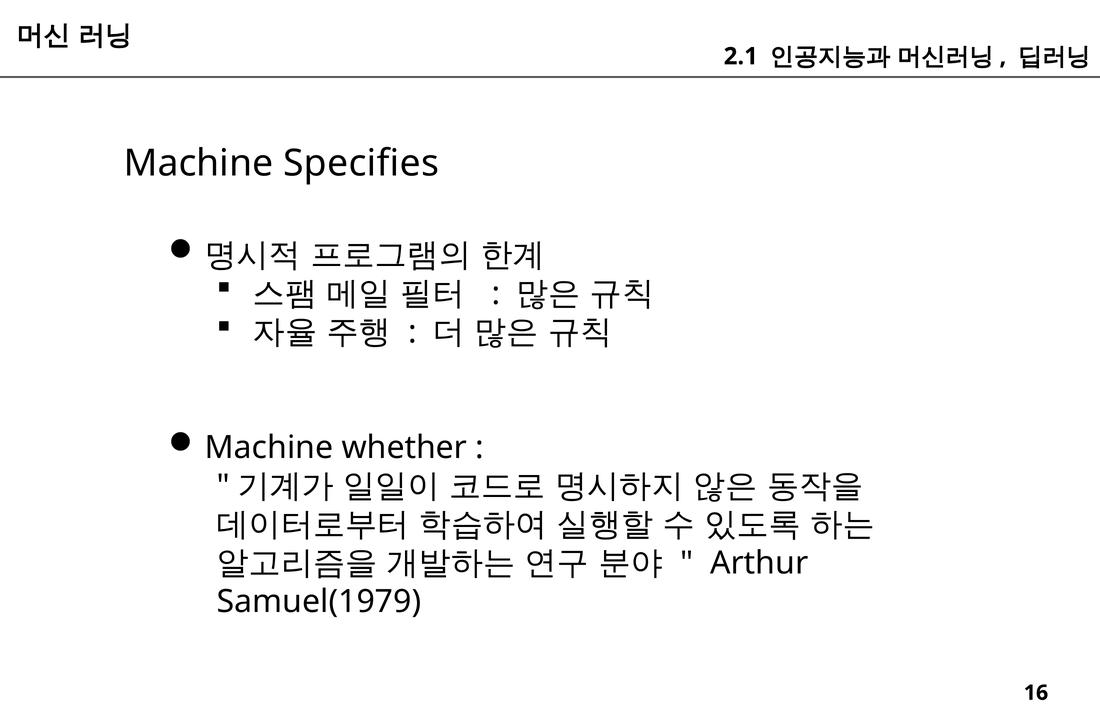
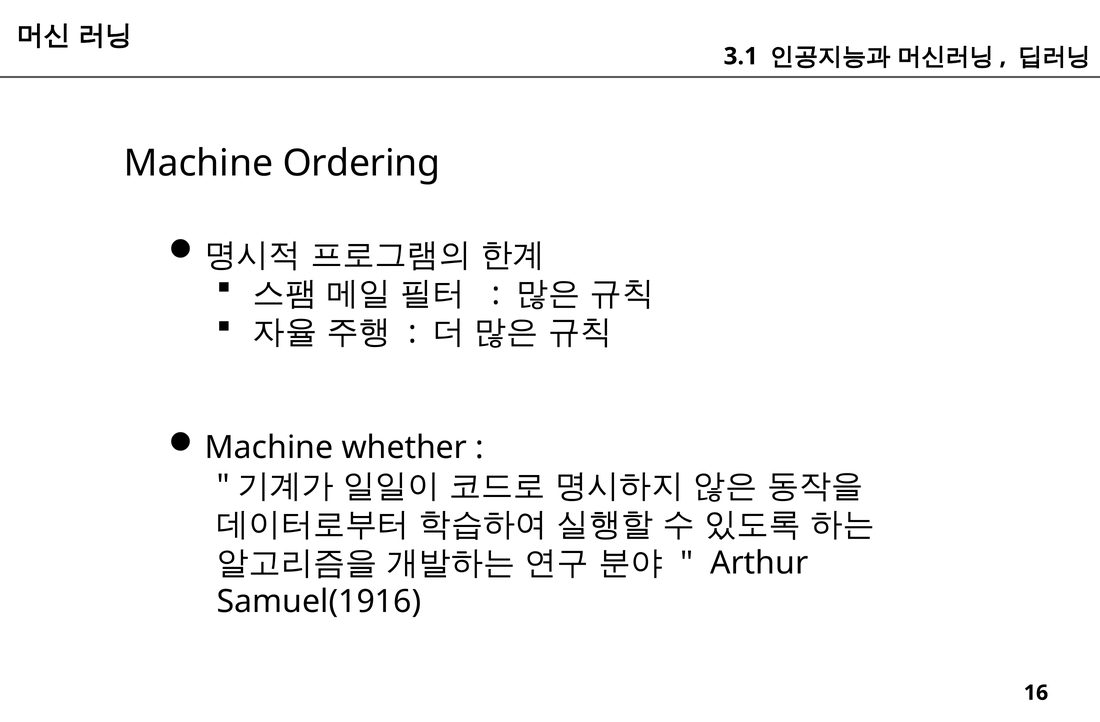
2.1: 2.1 -> 3.1 (741, 56)
Specifies: Specifies -> Ordering (361, 163)
Samuel(1979: Samuel(1979 -> Samuel(1916 (319, 602)
